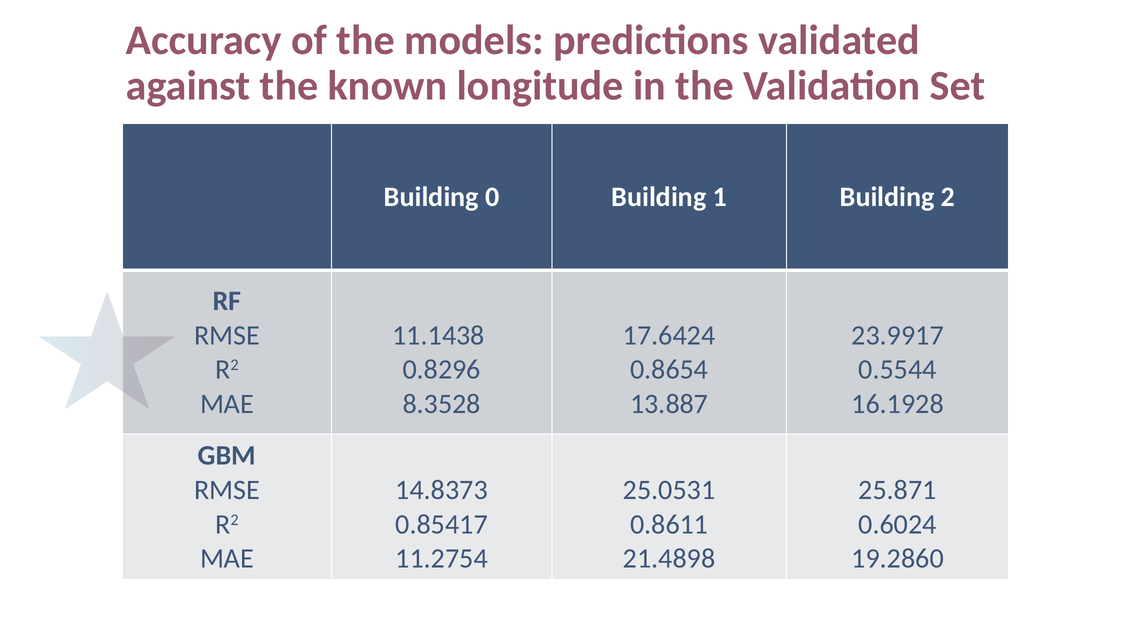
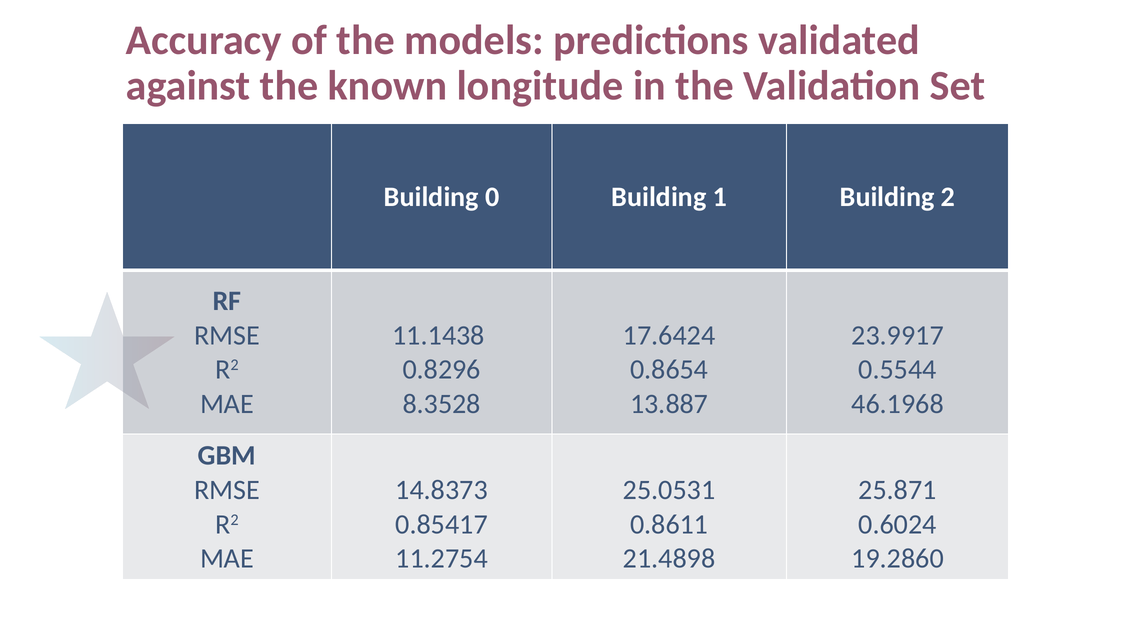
16.1928: 16.1928 -> 46.1968 (898, 404)
